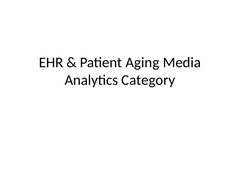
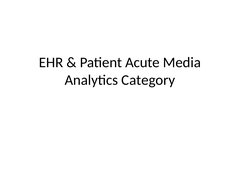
Aging: Aging -> Acute (142, 62)
